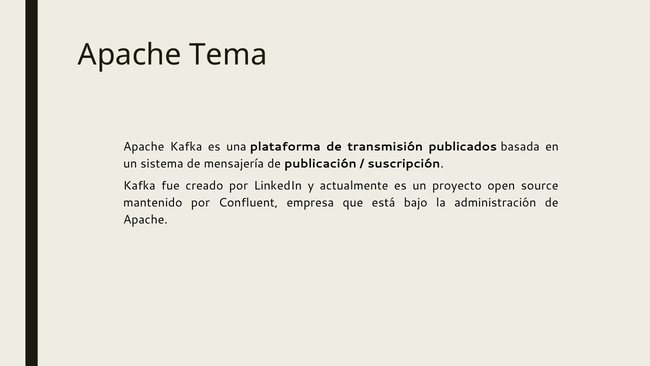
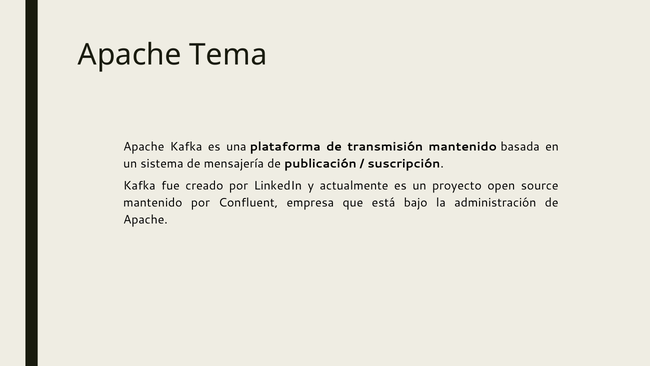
transmisión publicados: publicados -> mantenido (463, 147)
